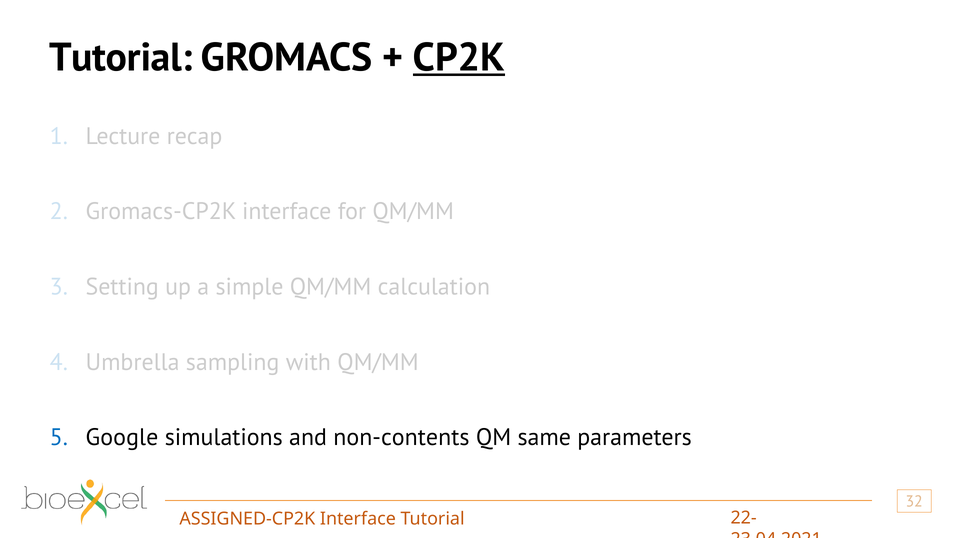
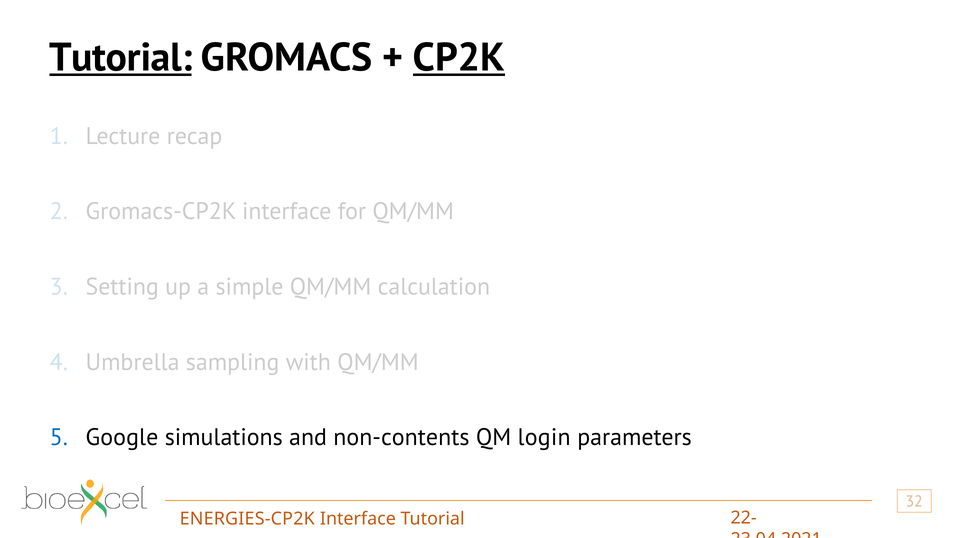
Tutorial underline: none -> present (121, 58)
same: same -> login (544, 437)
ASSIGNED-CP2K: ASSIGNED-CP2K -> ENERGIES-CP2K (247, 518)
